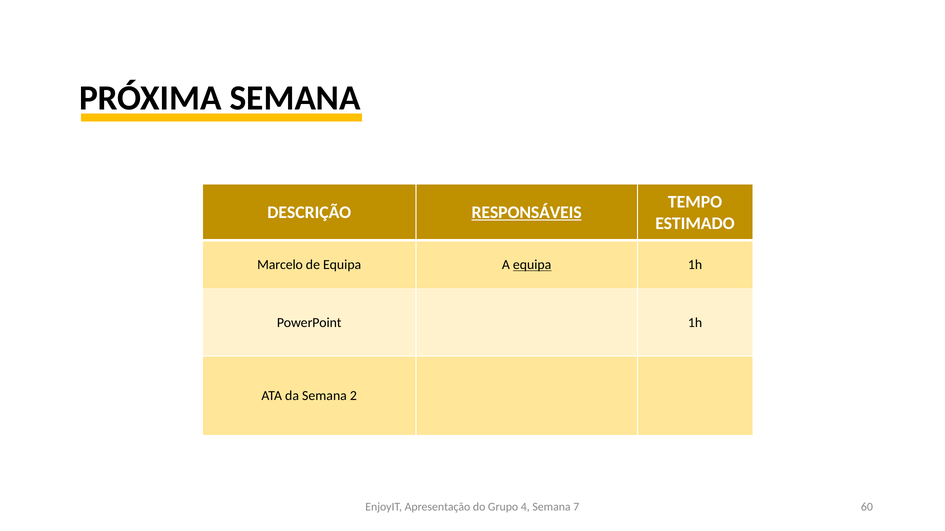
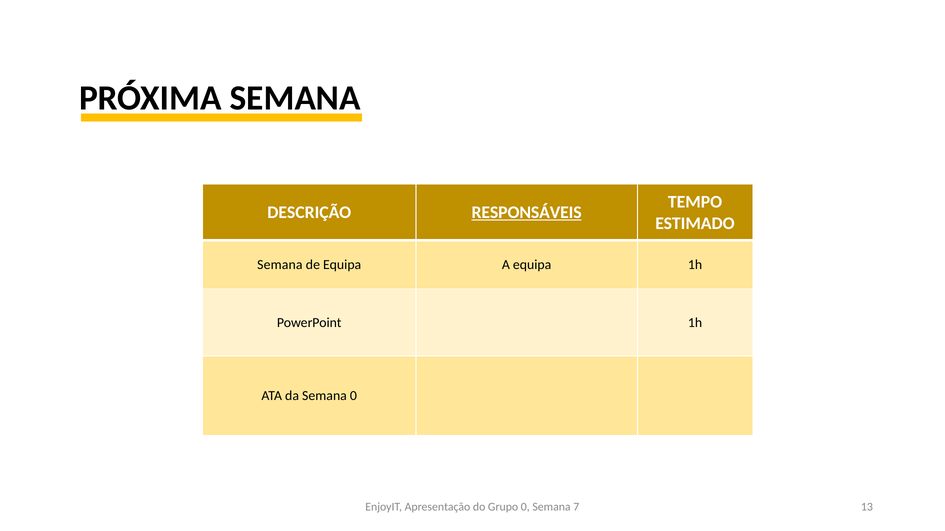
Marcelo: Marcelo -> Semana (280, 265)
equipa underline: present -> none (532, 265)
Semana 2: 2 -> 0 (353, 396)
Grupo 4: 4 -> 0 (525, 508)
60: 60 -> 13 (867, 508)
